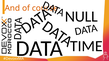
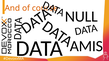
TIME: TIME -> AMIS (86, 46)
